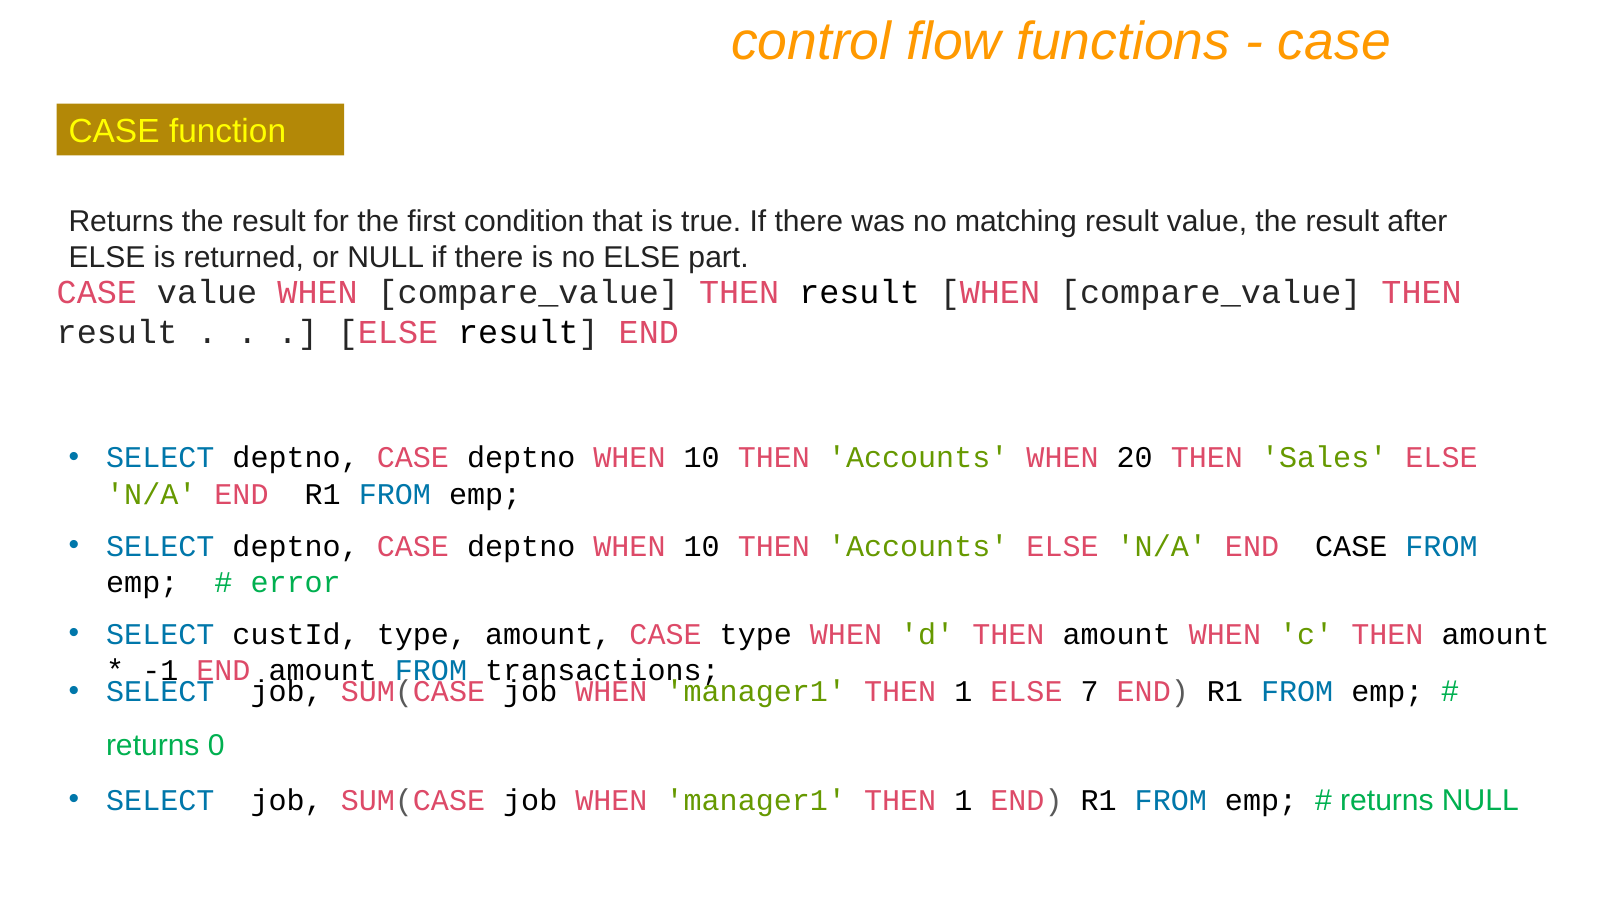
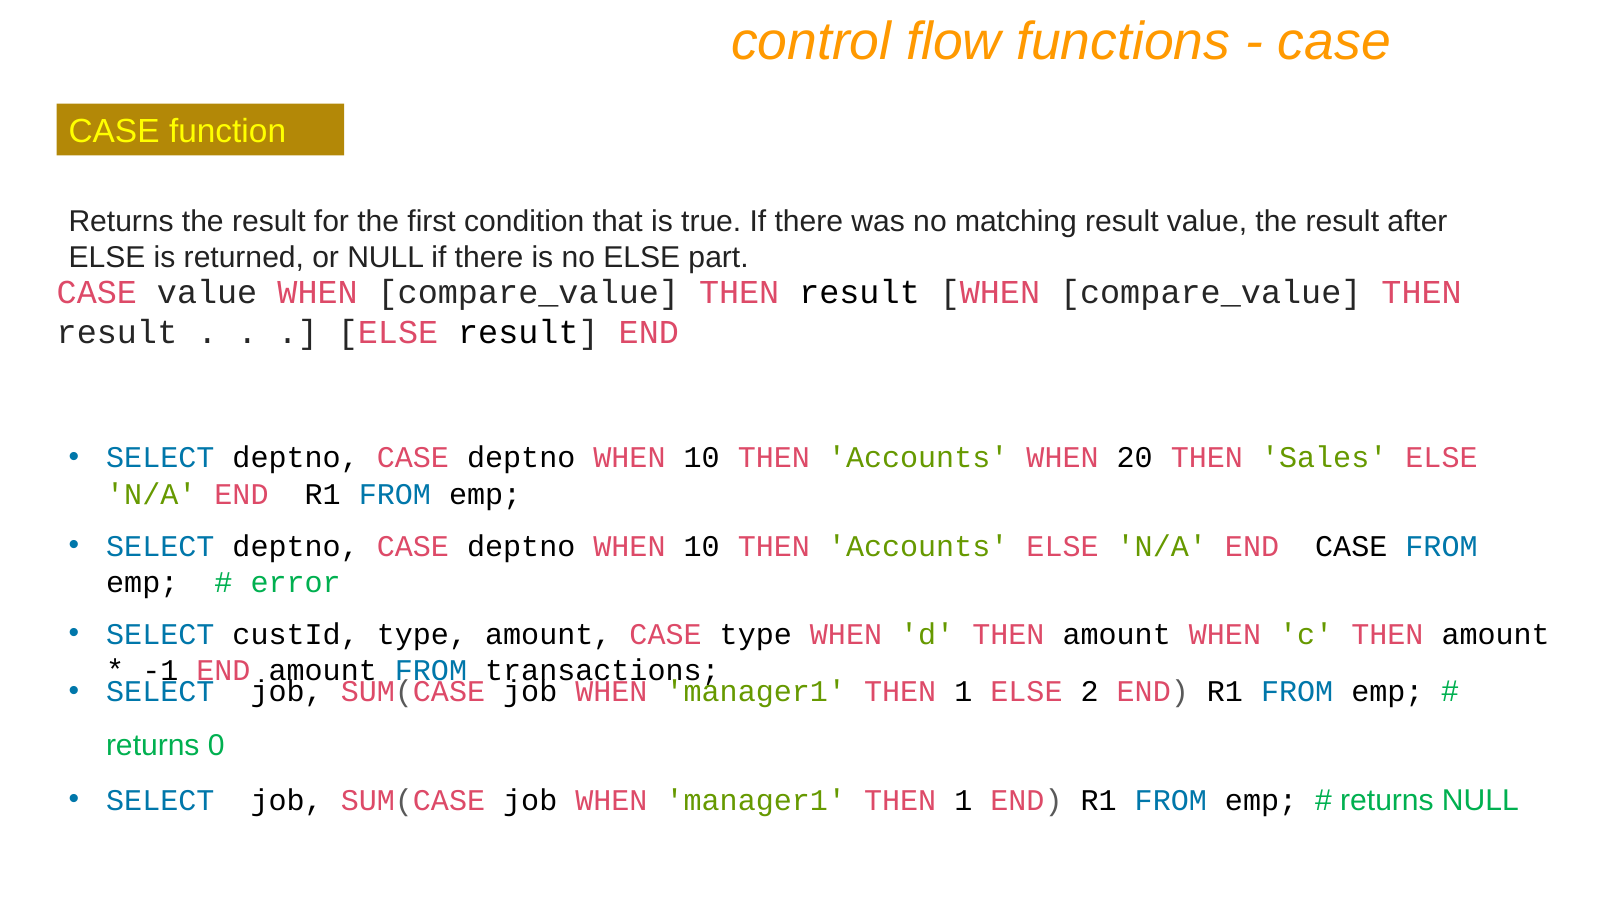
7: 7 -> 2 (1090, 692)
